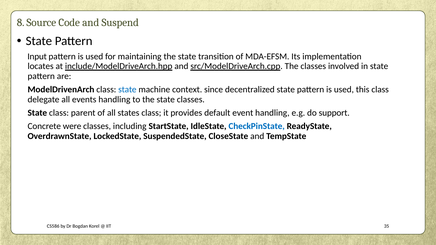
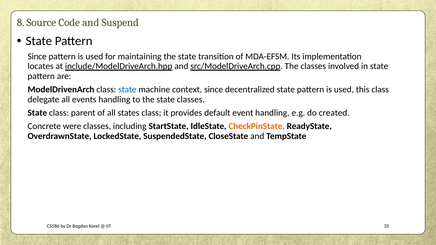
Input: Input -> Since (37, 57)
support: support -> created (334, 113)
CheckPinState colour: blue -> orange (257, 126)
